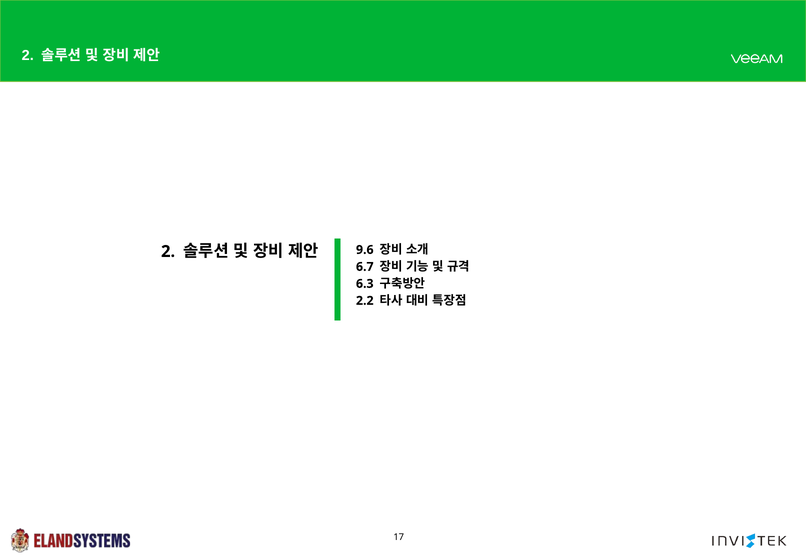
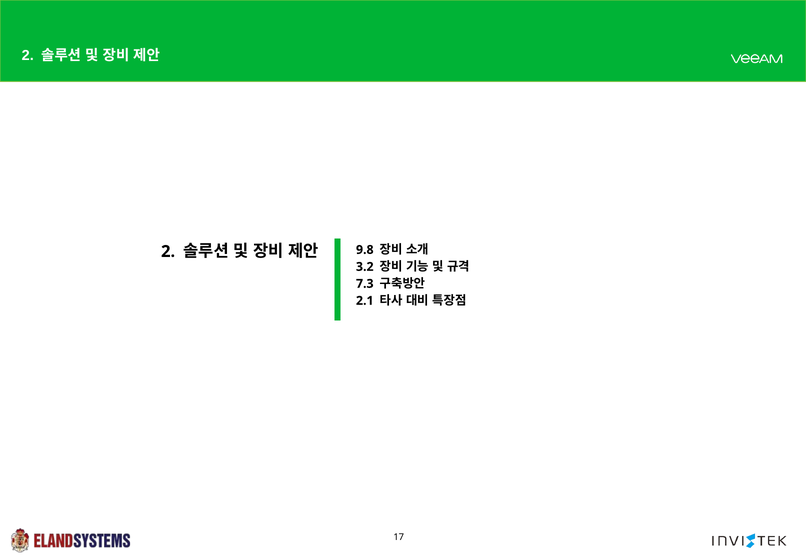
9.6: 9.6 -> 9.8 (365, 250)
6.7: 6.7 -> 3.2 (365, 267)
6.3: 6.3 -> 7.3 (365, 284)
2.2: 2.2 -> 2.1 (365, 301)
